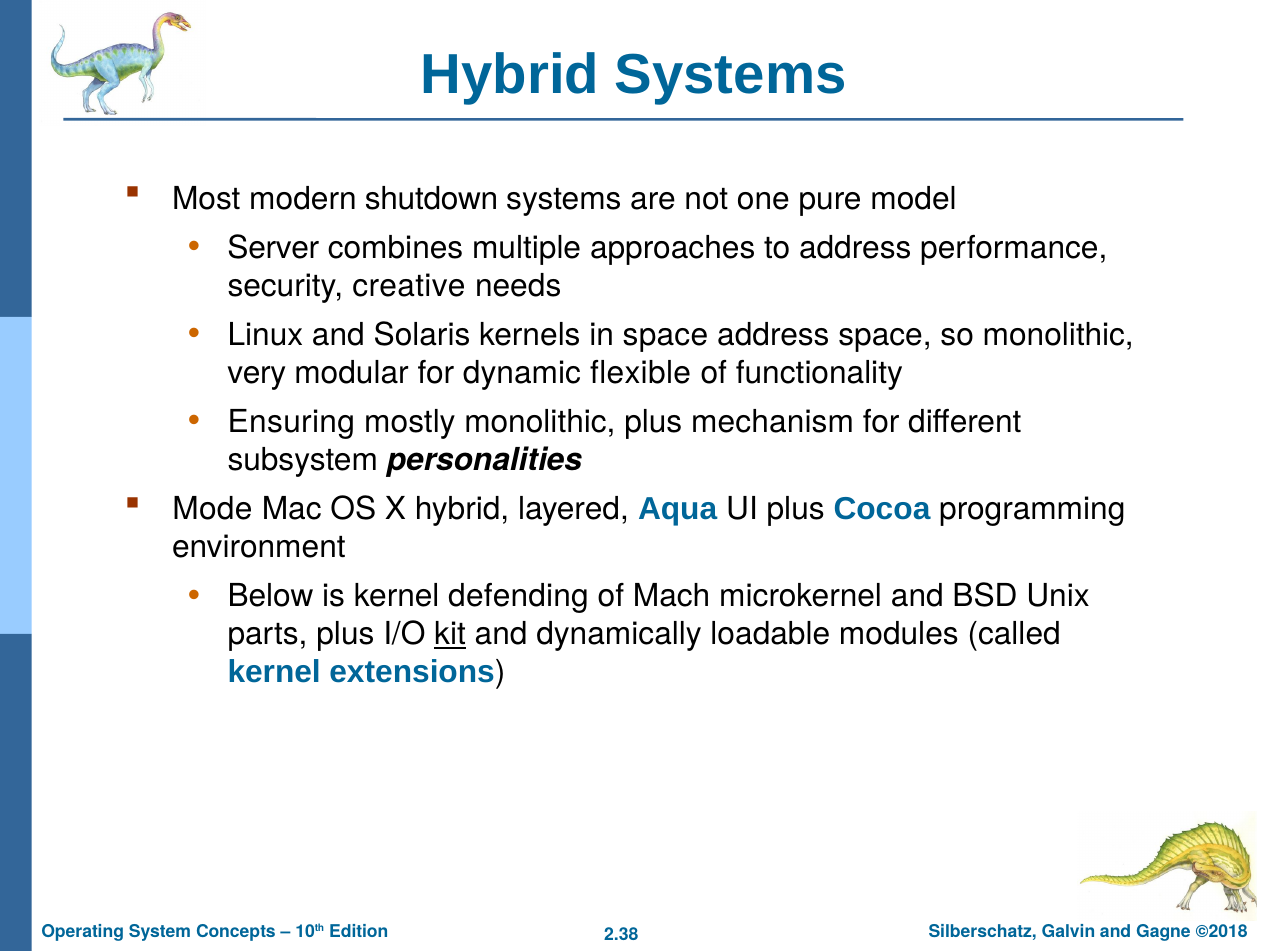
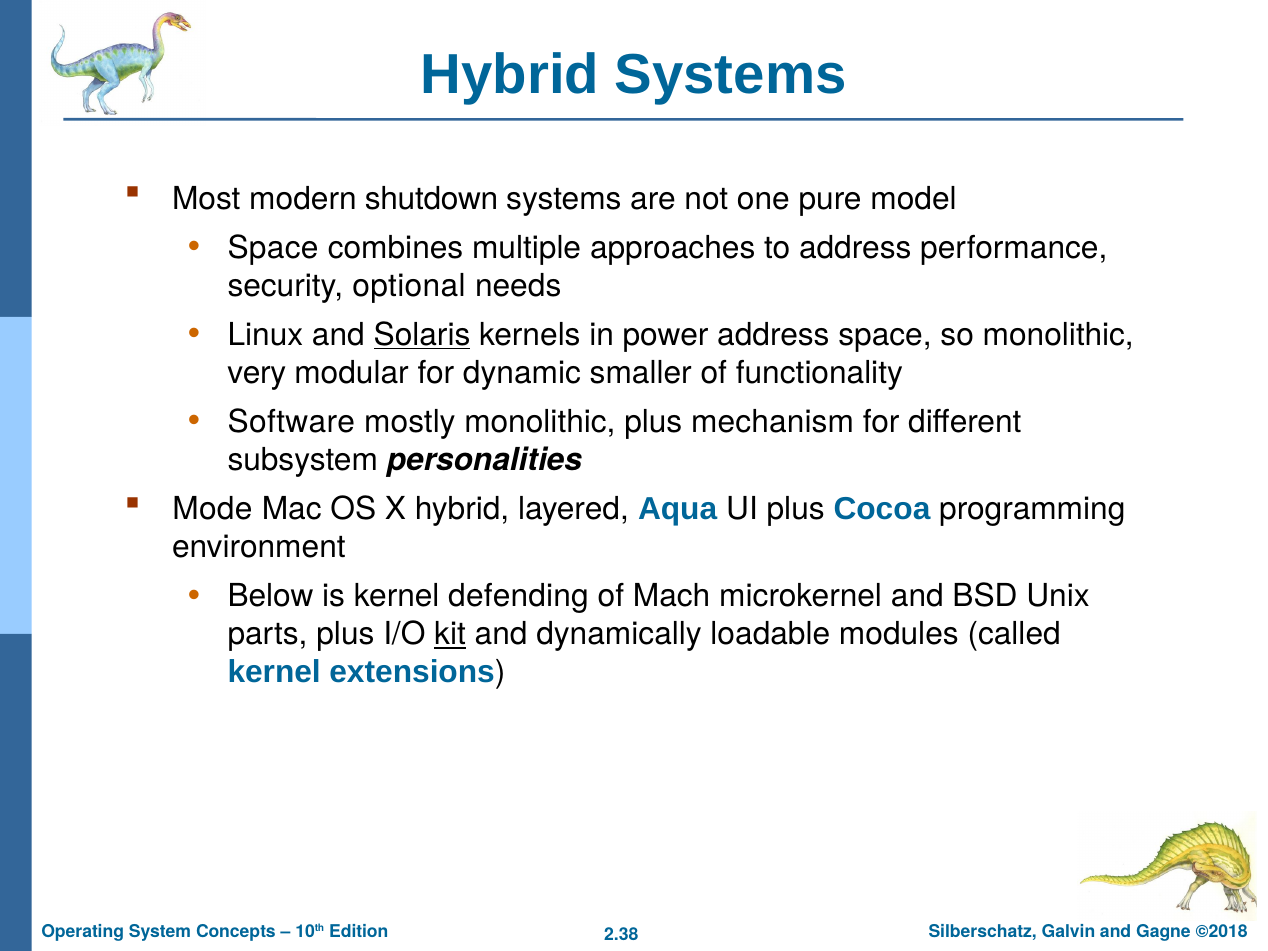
Server: Server -> Space (273, 248)
creative: creative -> optional (409, 286)
Solaris underline: none -> present (422, 335)
in space: space -> power (666, 335)
flexible: flexible -> smaller (641, 373)
Ensuring: Ensuring -> Software (291, 422)
